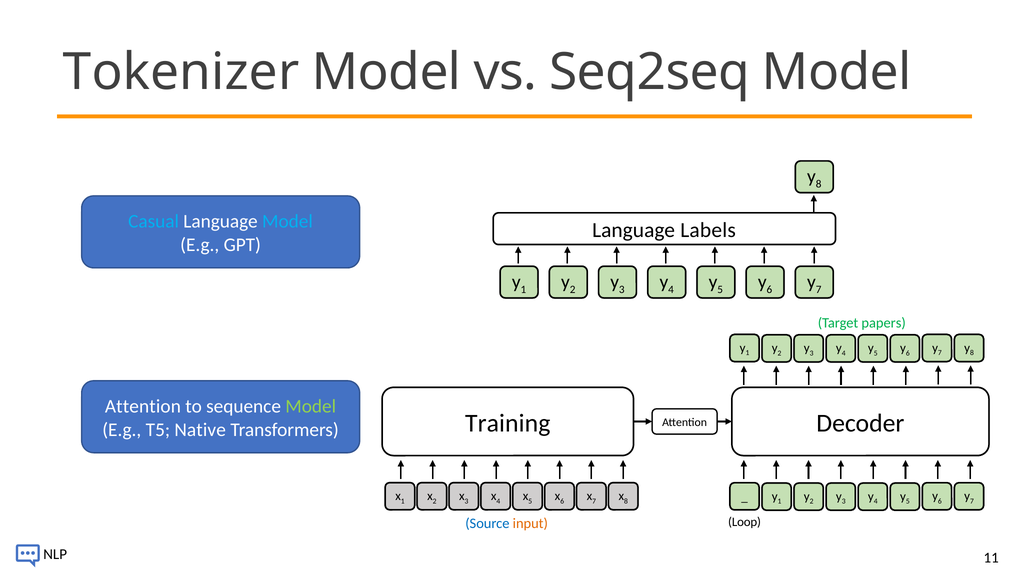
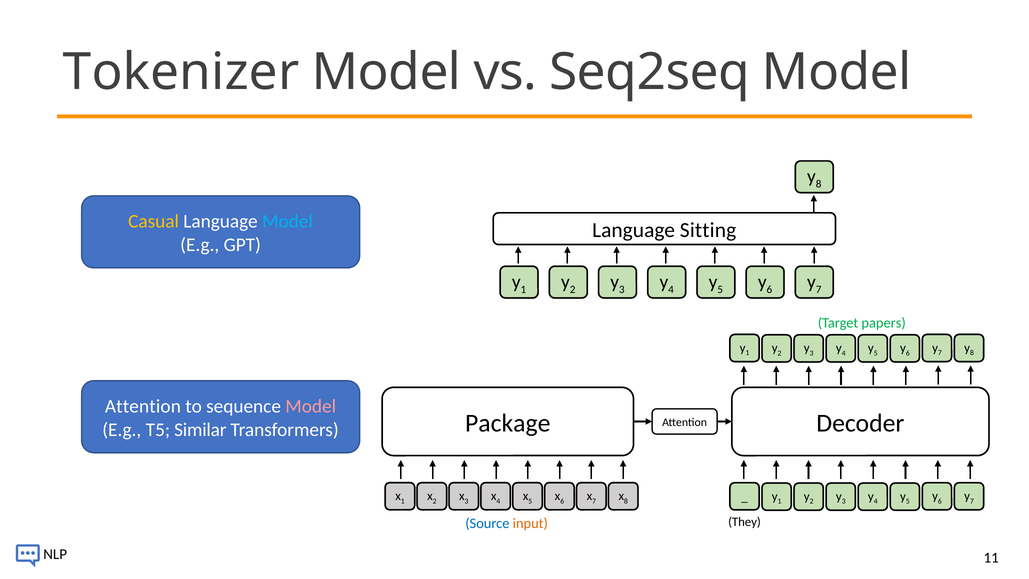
Casual colour: light blue -> yellow (154, 222)
Labels: Labels -> Sitting (708, 230)
Model colour: light green -> pink (311, 406)
Native: Native -> Similar (200, 430)
Training: Training -> Package (508, 423)
Loop: Loop -> They (744, 522)
